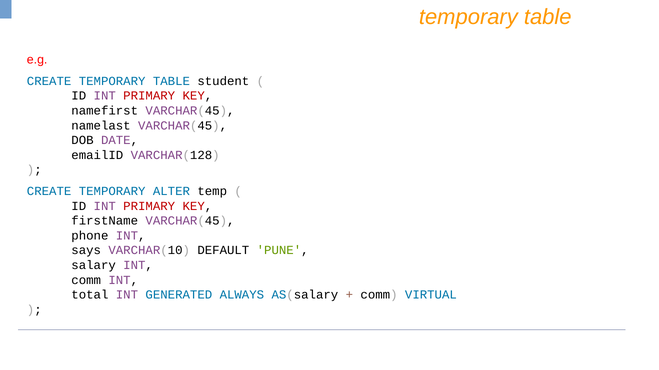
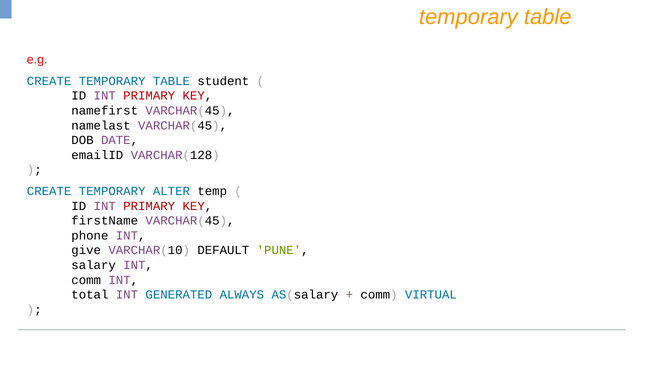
says: says -> give (86, 251)
